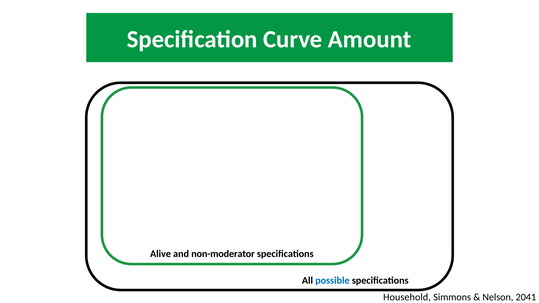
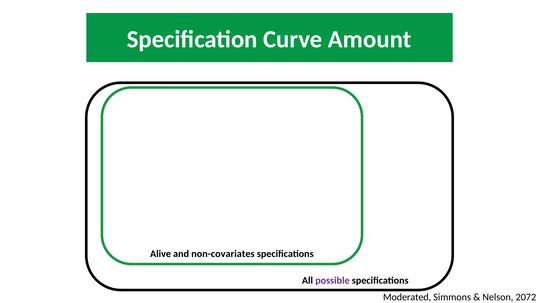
non-moderator: non-moderator -> non-covariates (223, 254)
possible colour: blue -> purple (332, 281)
Household: Household -> Moderated (407, 297)
2041: 2041 -> 2072 (526, 297)
